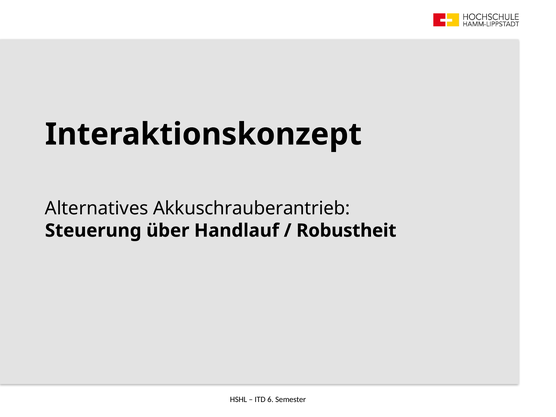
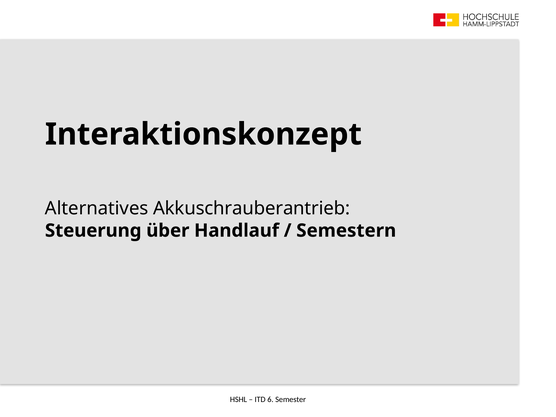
Robustheit: Robustheit -> Semestern (346, 231)
